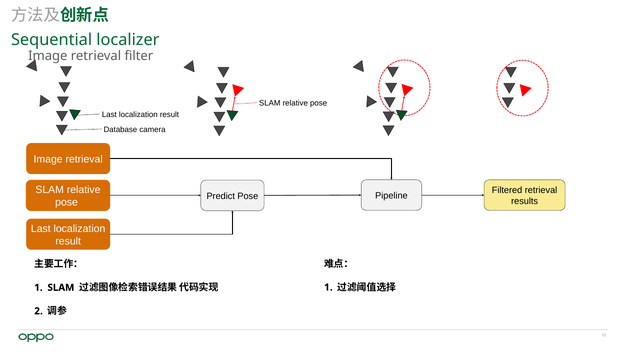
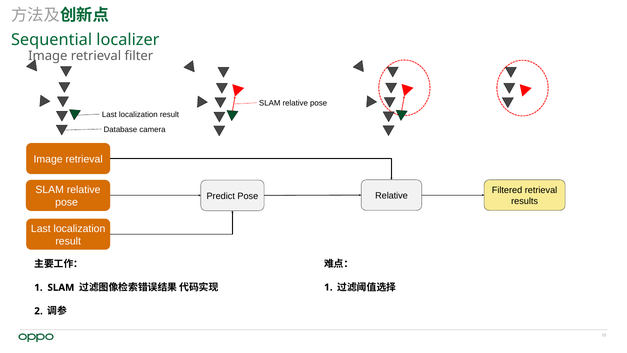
Pipeline: Pipeline -> Relative (391, 196)
